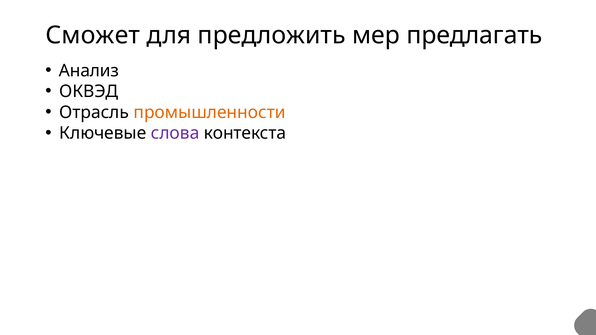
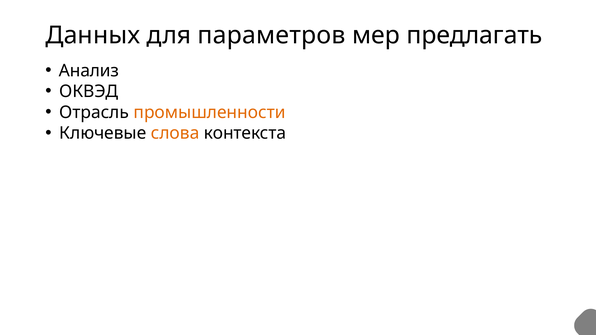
Сможет: Сможет -> Данных (93, 35)
предложить: предложить -> параметров (272, 35)
слова colour: purple -> orange (175, 133)
